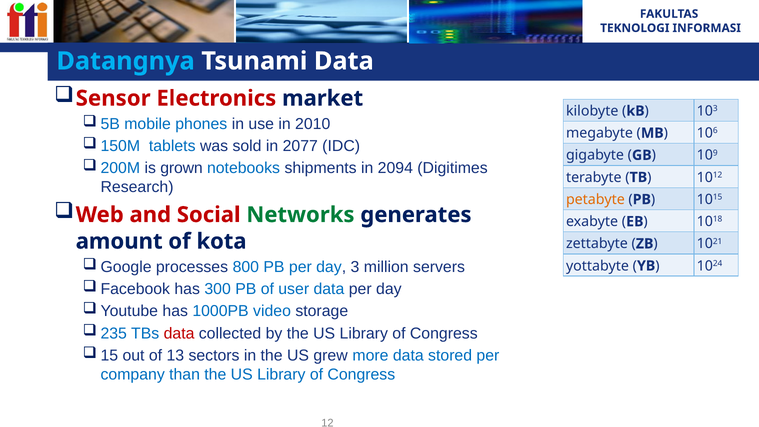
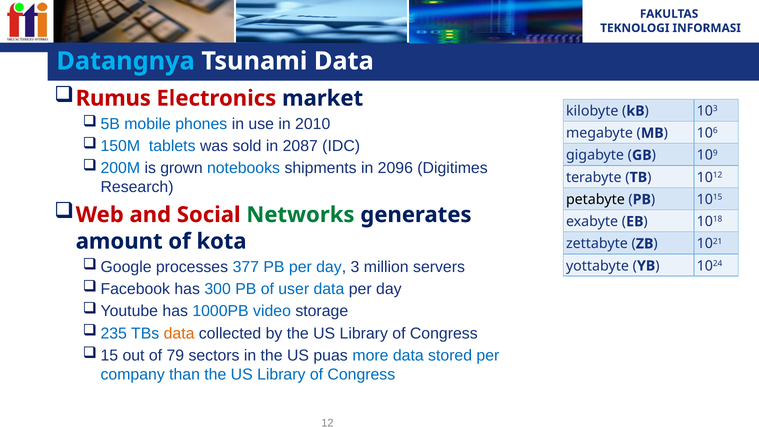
Sensor: Sensor -> Rumus (113, 98)
2077: 2077 -> 2087 (300, 146)
2094: 2094 -> 2096 (395, 168)
petabyte colour: orange -> black (595, 199)
800: 800 -> 377 (246, 267)
data colour: red -> orange (179, 333)
13: 13 -> 79 (175, 355)
grew: grew -> puas (331, 355)
